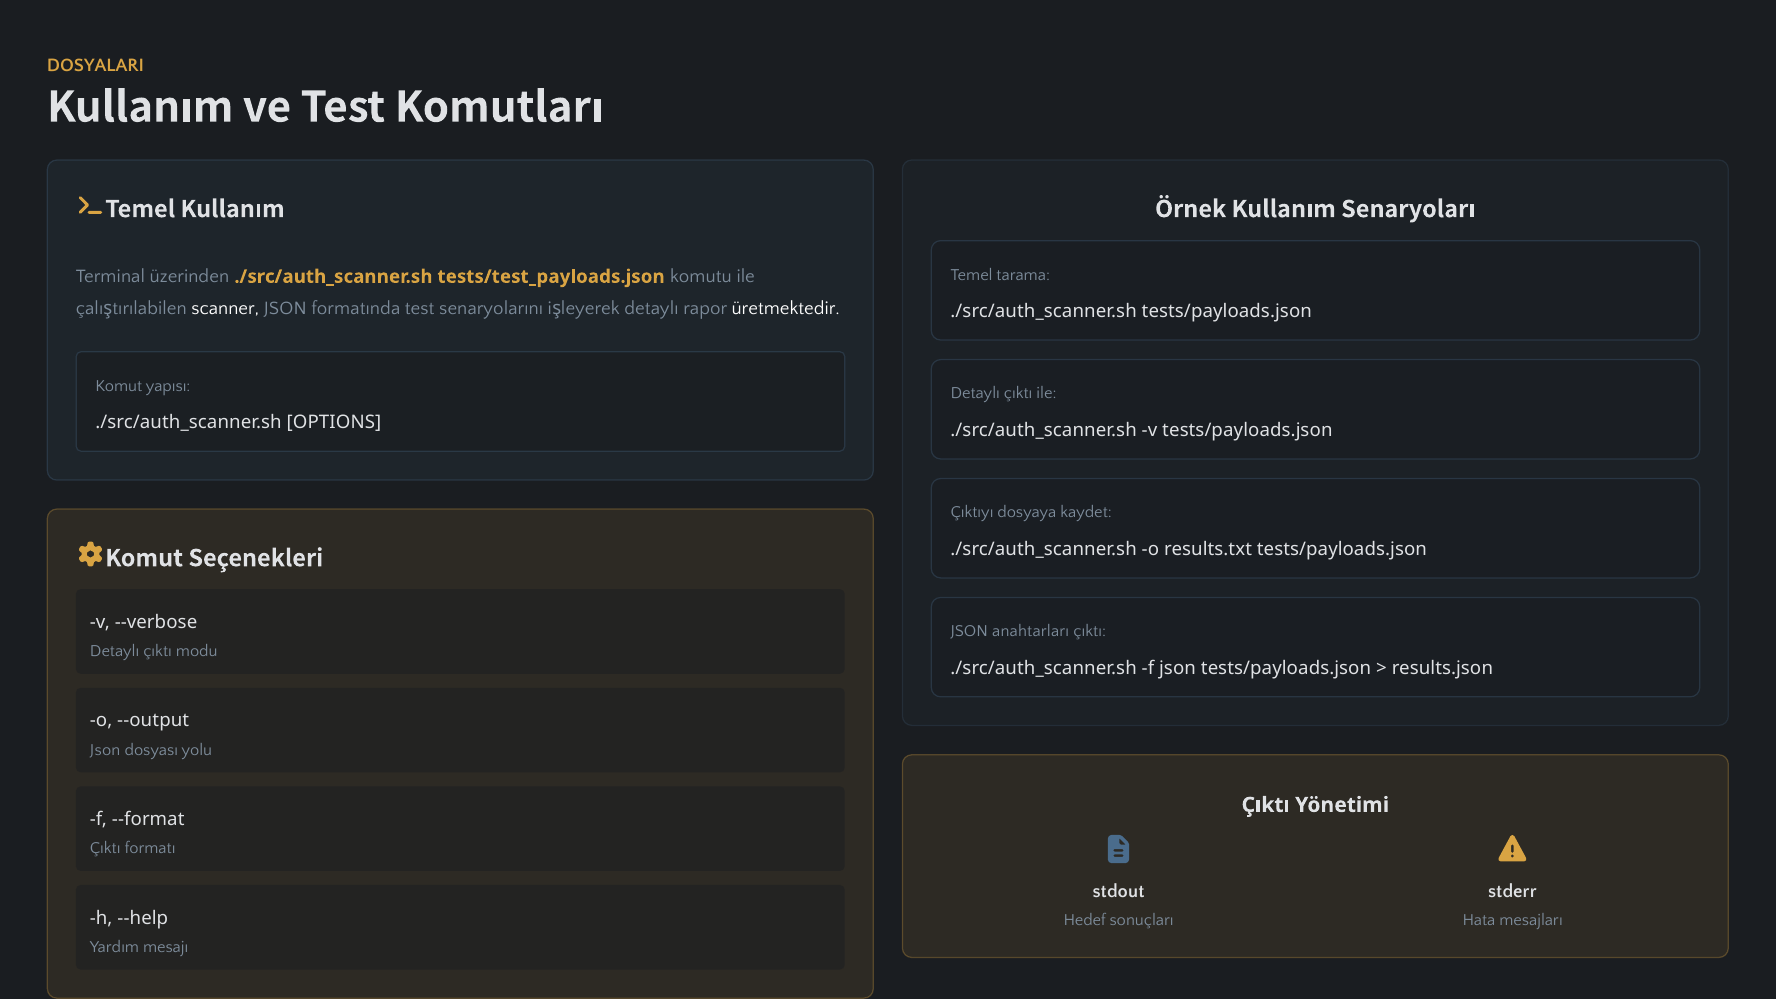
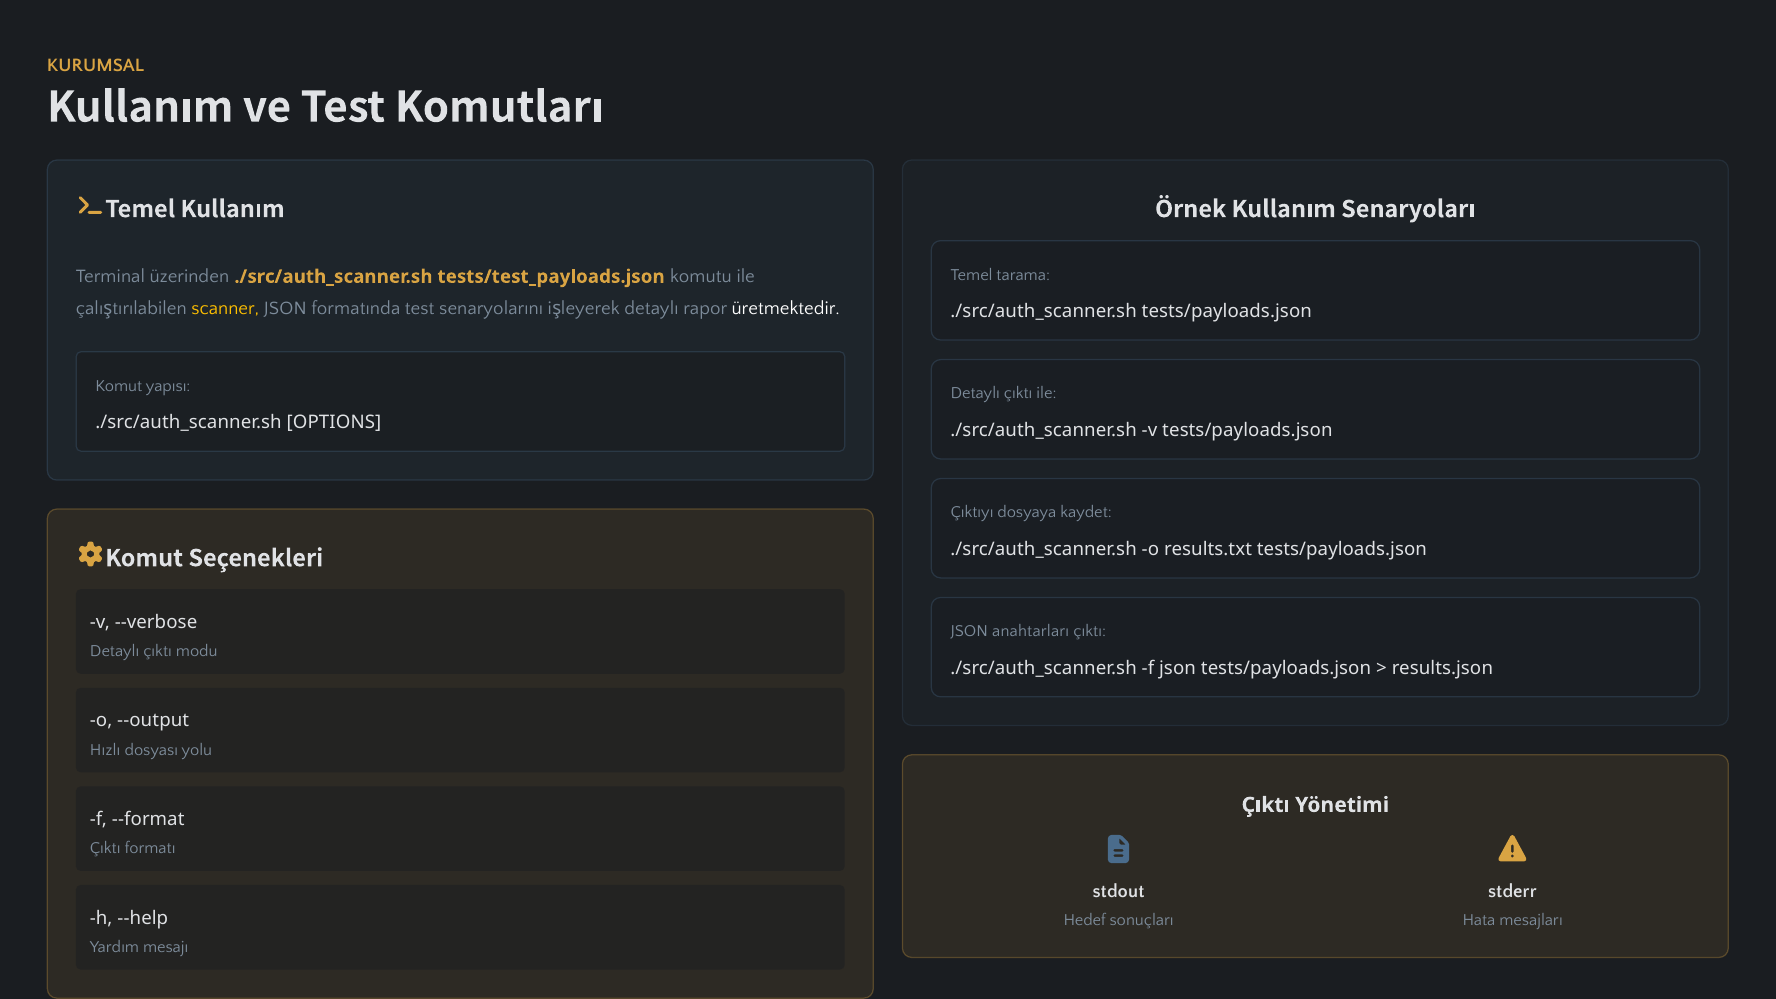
DOSYALARI: DOSYALARI -> KURUMSAL (96, 66)
scanner colour: white -> yellow (225, 308)
Json: Json -> Hızlı (105, 750)
